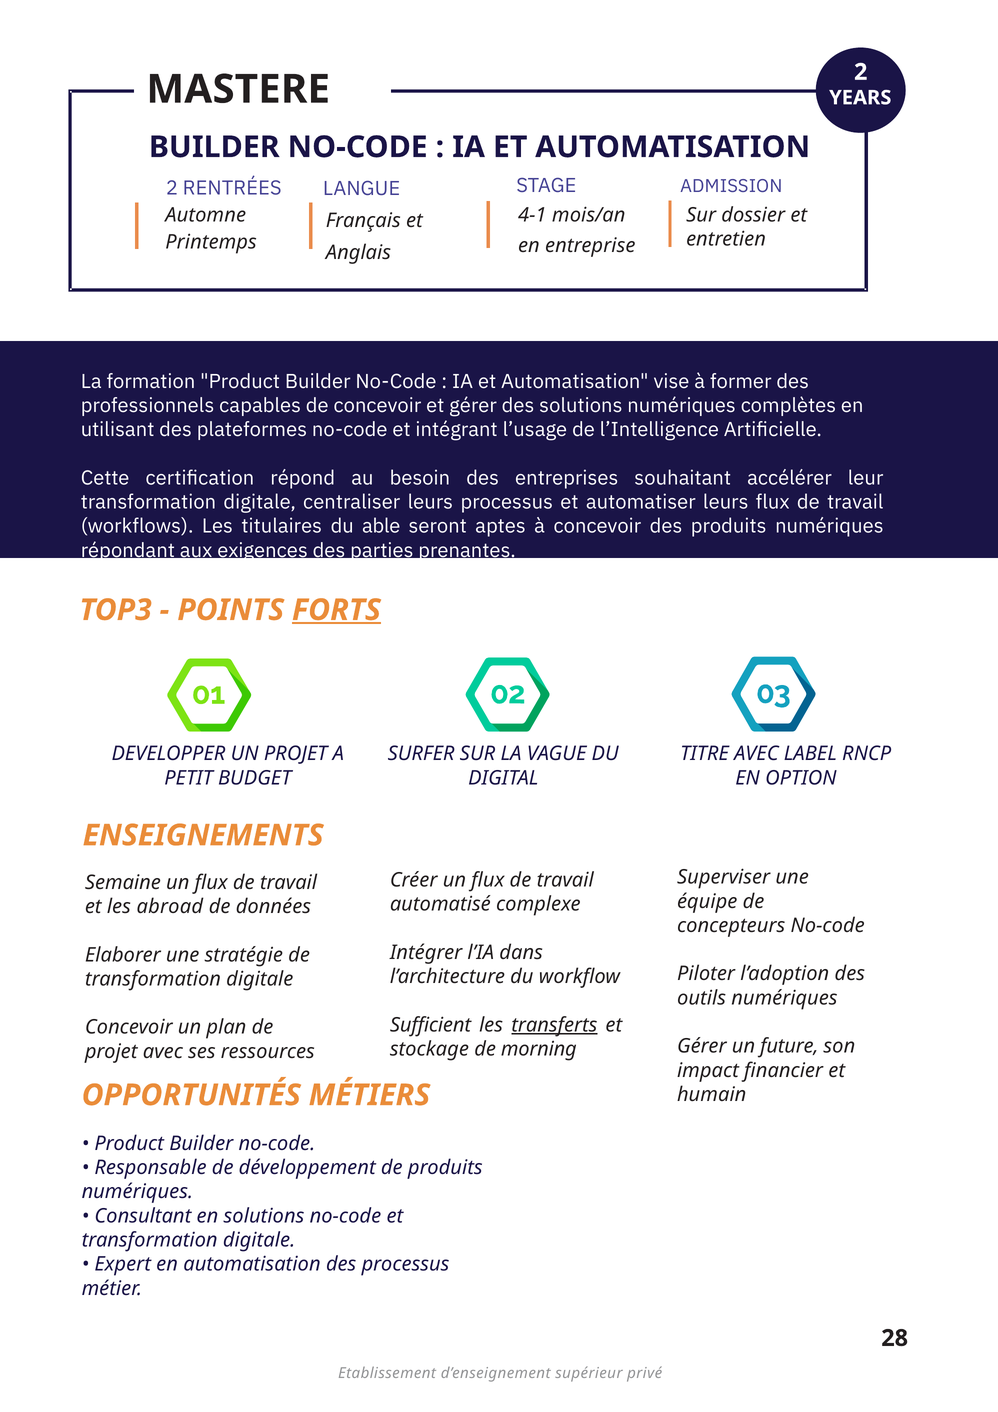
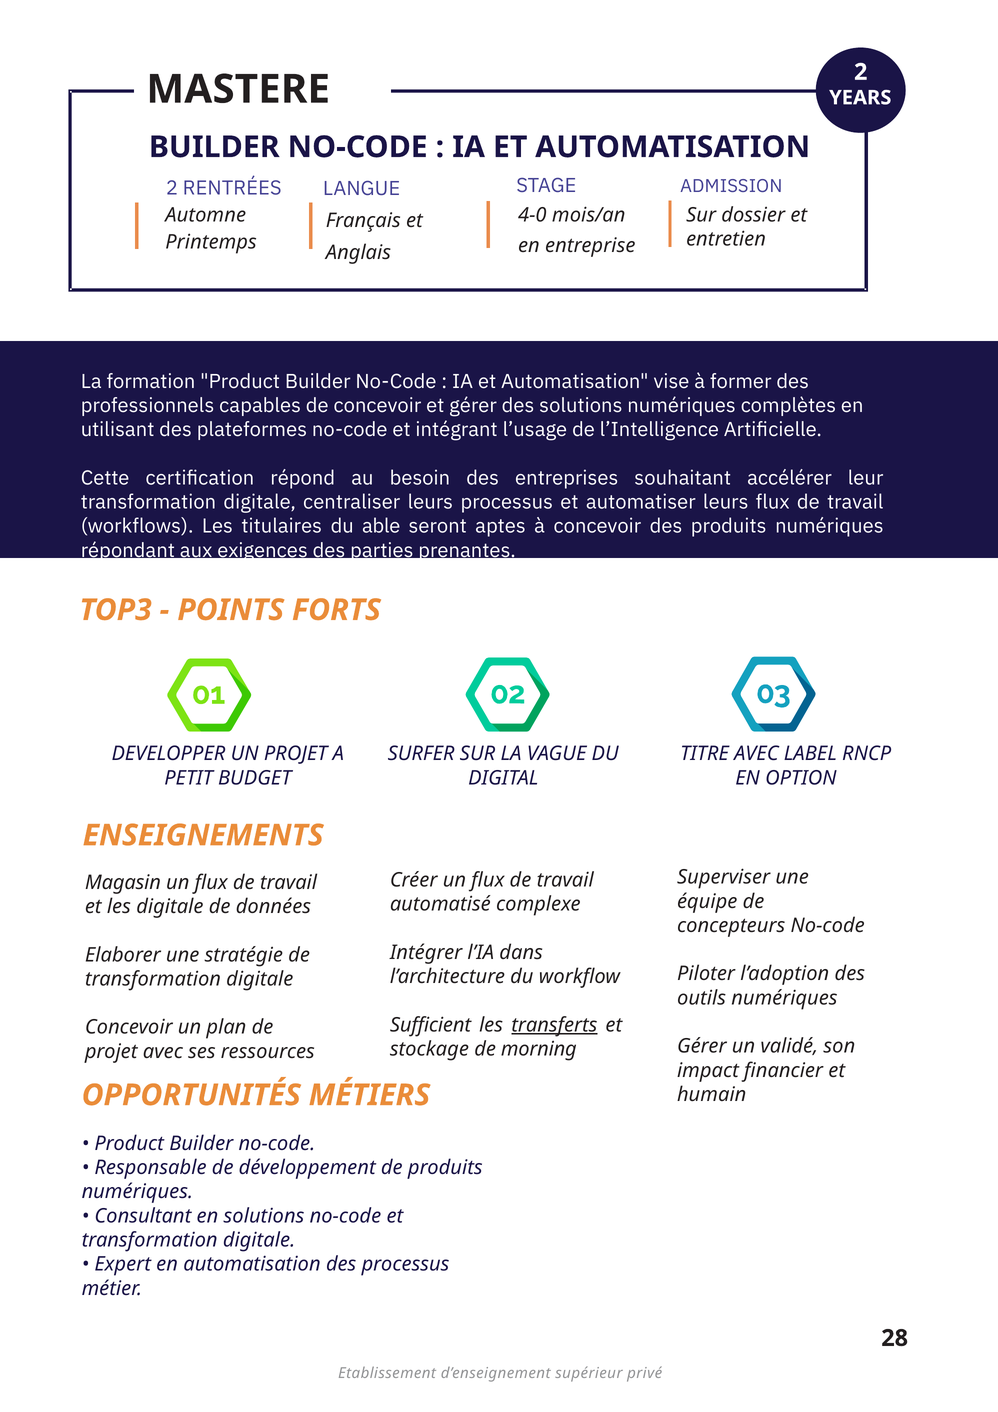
4-1: 4-1 -> 4-0 (532, 215)
FORTS underline: present -> none (336, 610)
Semaine: Semaine -> Magasin (123, 883)
les abroad: abroad -> digitale (170, 907)
future: future -> validé (789, 1047)
